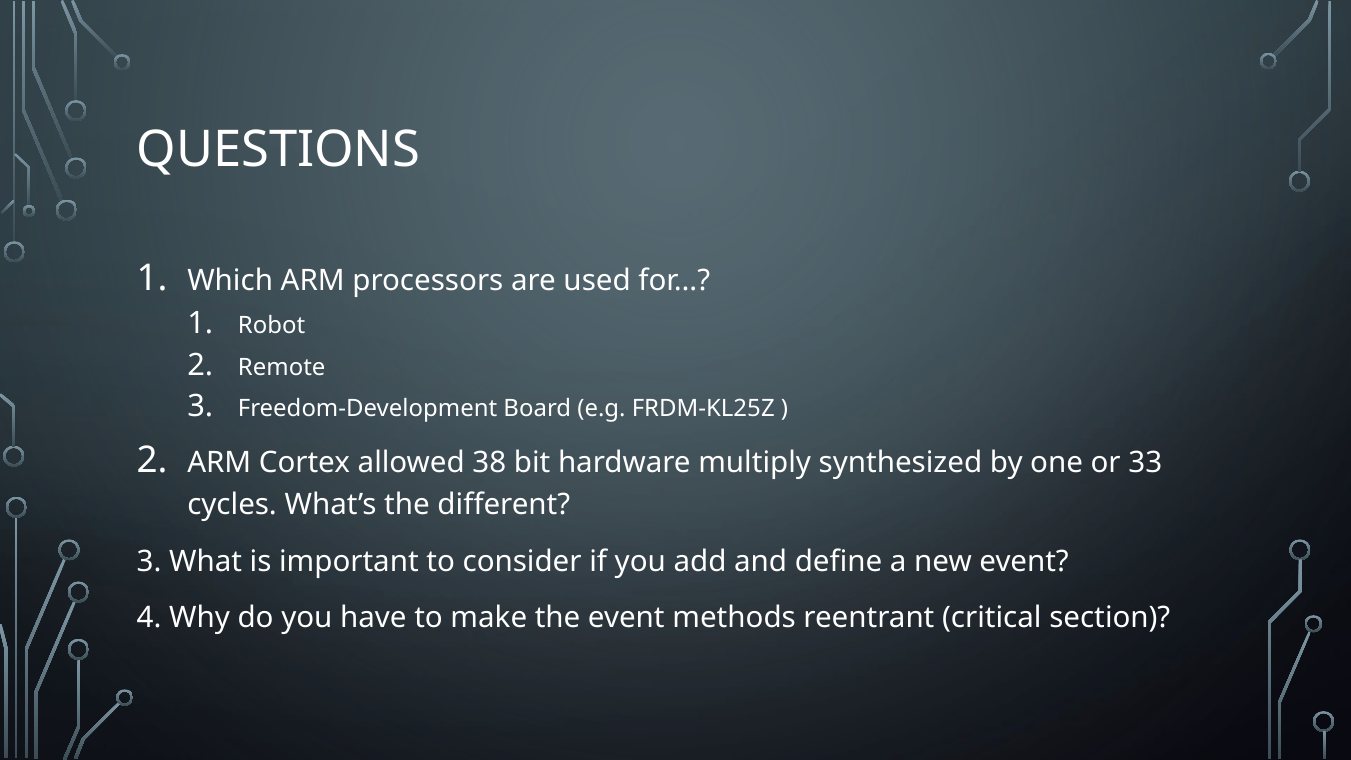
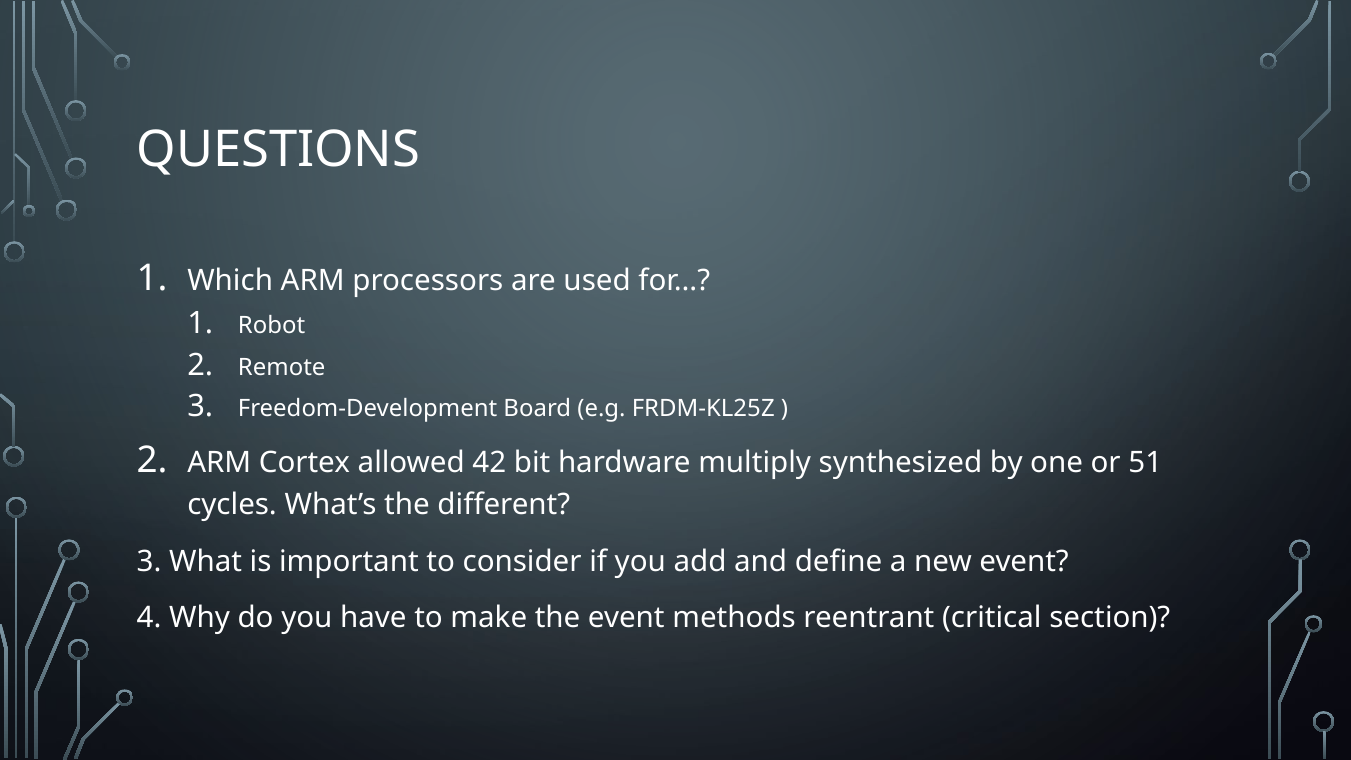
38: 38 -> 42 (489, 462)
33: 33 -> 51 (1145, 462)
